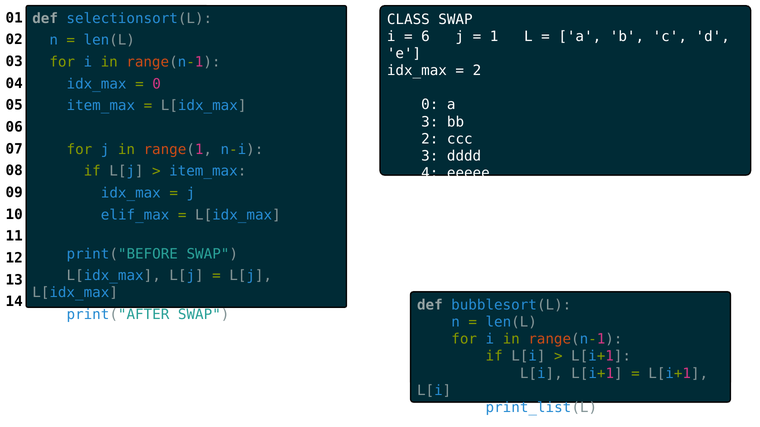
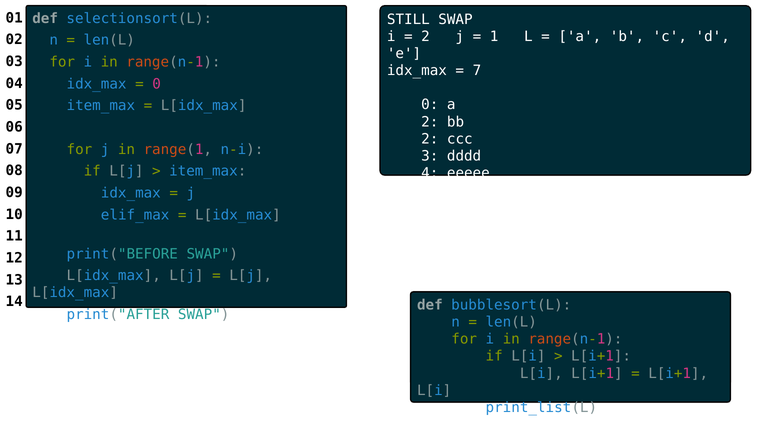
CLASS: CLASS -> STILL (408, 19)
6: 6 -> 2 (426, 36)
2: 2 -> 7 (477, 71)
3: 3 -> 2 (430, 122)
